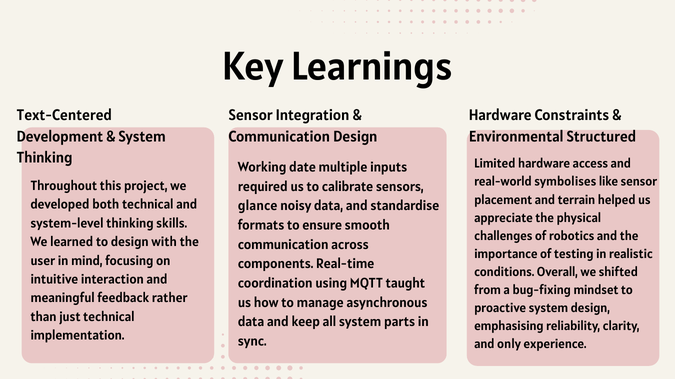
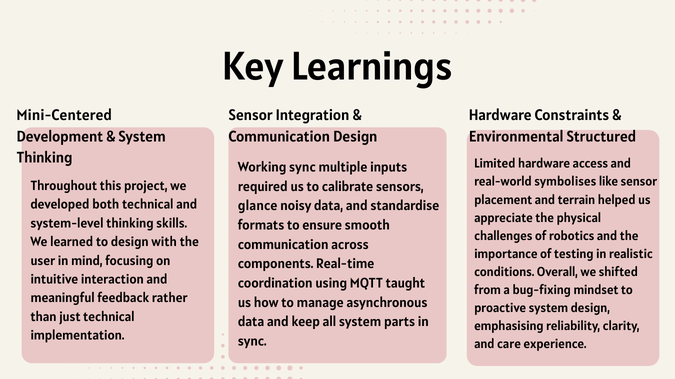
Text-Centered: Text-Centered -> Mini-Centered (64, 115)
Working date: date -> sync (302, 167)
only: only -> care (509, 345)
